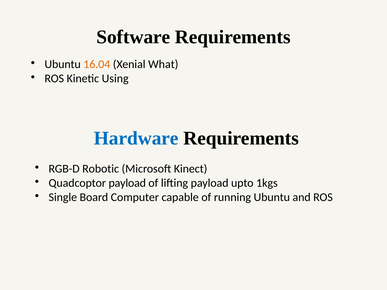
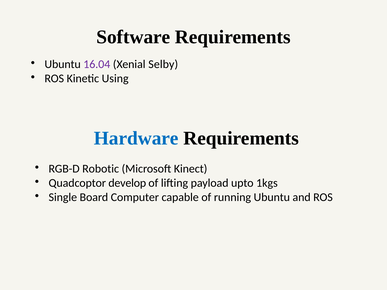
16.04 colour: orange -> purple (97, 64)
What: What -> Selby (163, 64)
Quadcoptor payload: payload -> develop (127, 183)
